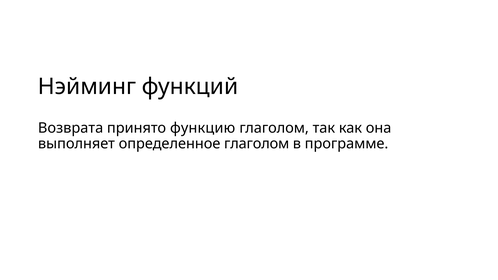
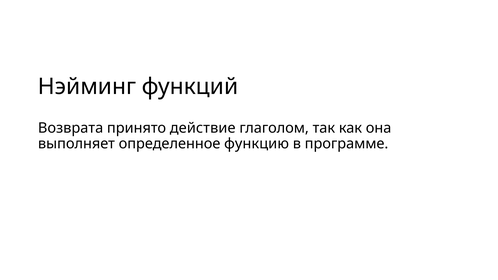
функцию: функцию -> действие (203, 128)
определенное глаголом: глаголом -> функцию (257, 144)
